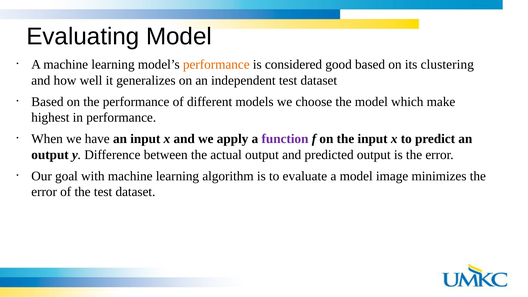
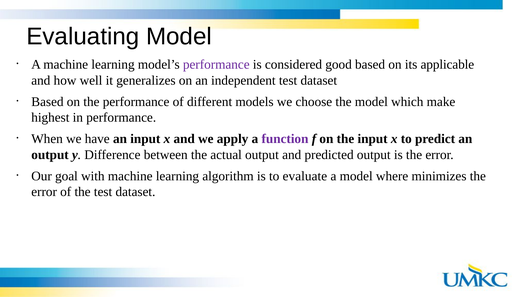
performance colour: orange -> purple (216, 64)
clustering: clustering -> applicable (447, 64)
image: image -> where (392, 176)
